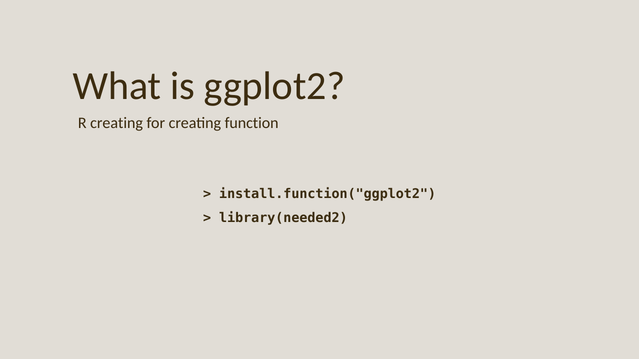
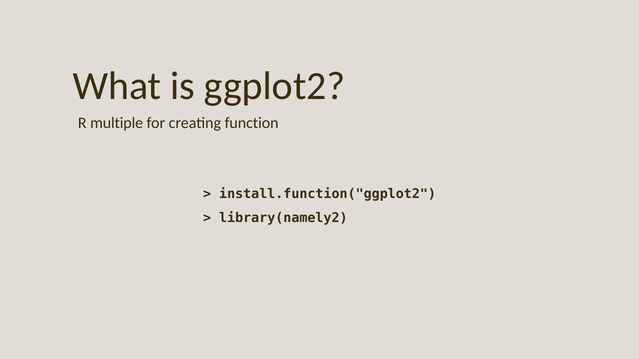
R creating: creating -> multiple (117, 123)
library(needed2: library(needed2 -> library(namely2 (283, 218)
